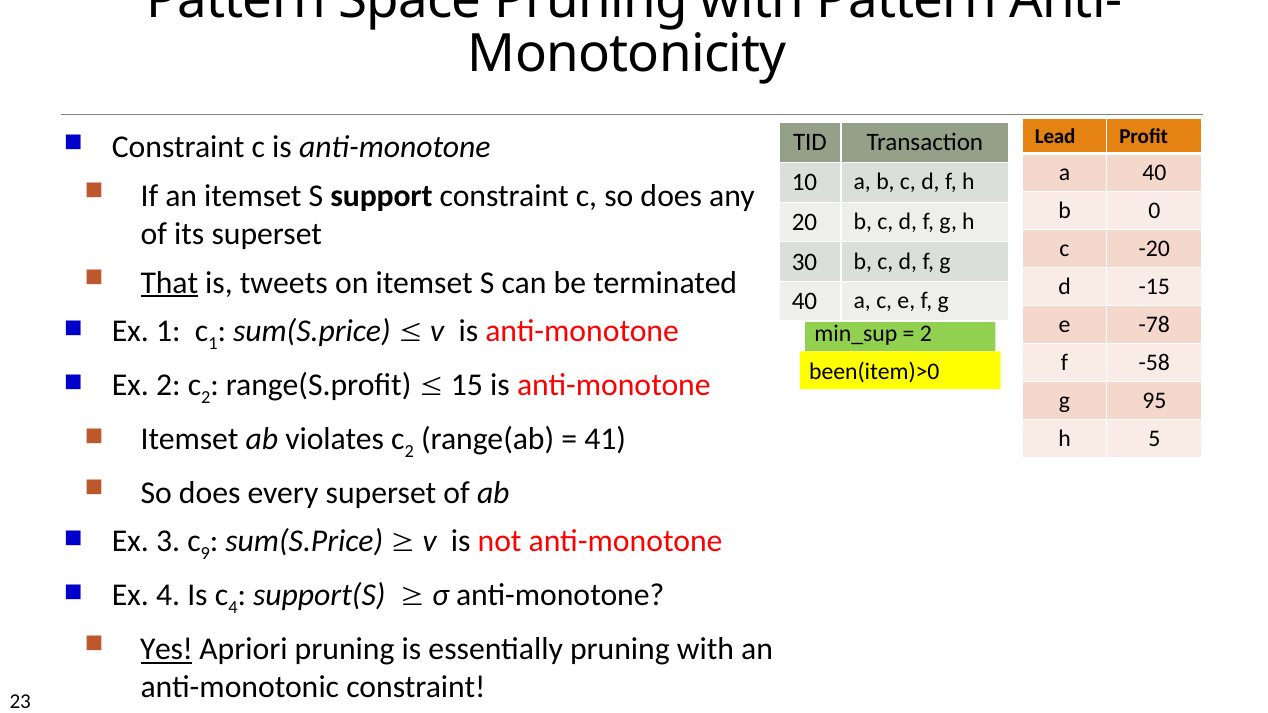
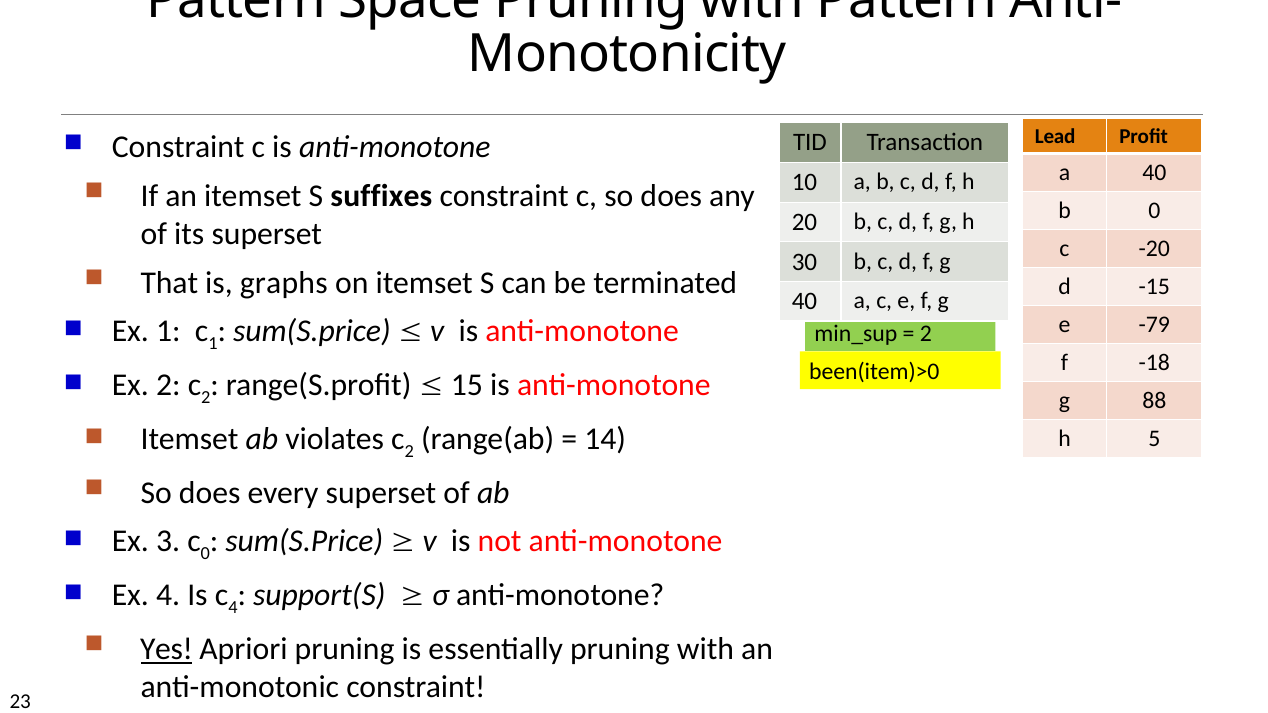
support: support -> suffixes (381, 196)
That underline: present -> none (169, 283)
tweets: tweets -> graphs (284, 283)
-78: -78 -> -79 (1154, 325)
-58: -58 -> -18 (1154, 363)
95: 95 -> 88 (1154, 401)
41: 41 -> 14 (605, 439)
c 9: 9 -> 0 (205, 554)
